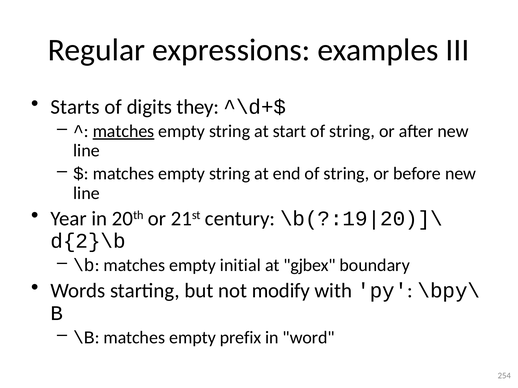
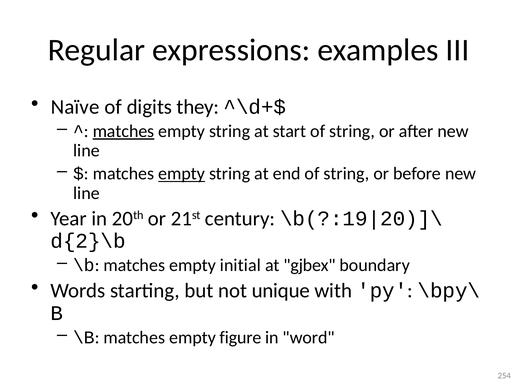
Starts: Starts -> Naïve (75, 107)
empty underline: none -> present (182, 174)
modify: modify -> unique (281, 291)
prefix: prefix -> figure (241, 338)
